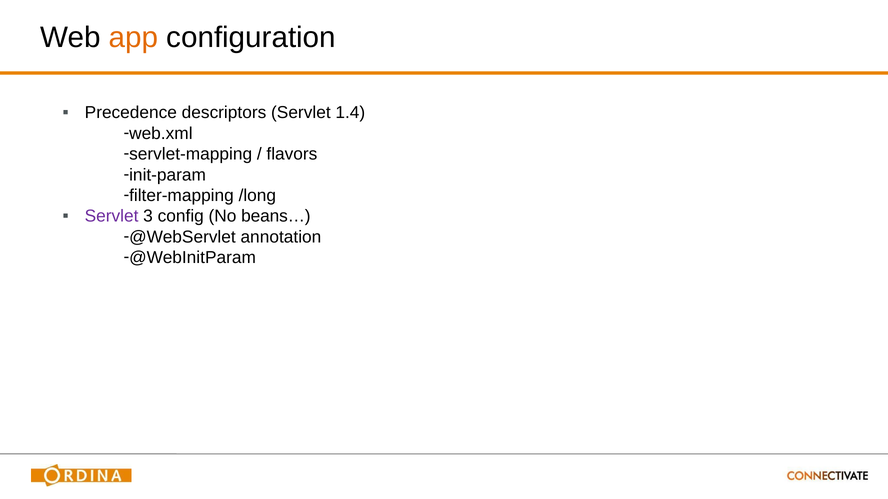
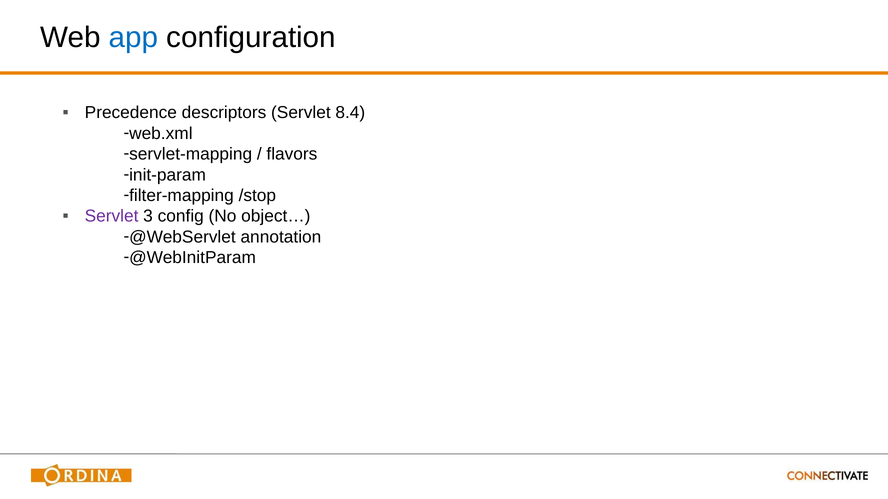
app colour: orange -> blue (134, 38)
1.4: 1.4 -> 8.4 (350, 113)
/long: /long -> /stop (257, 196)
beans…: beans… -> object… (276, 217)
